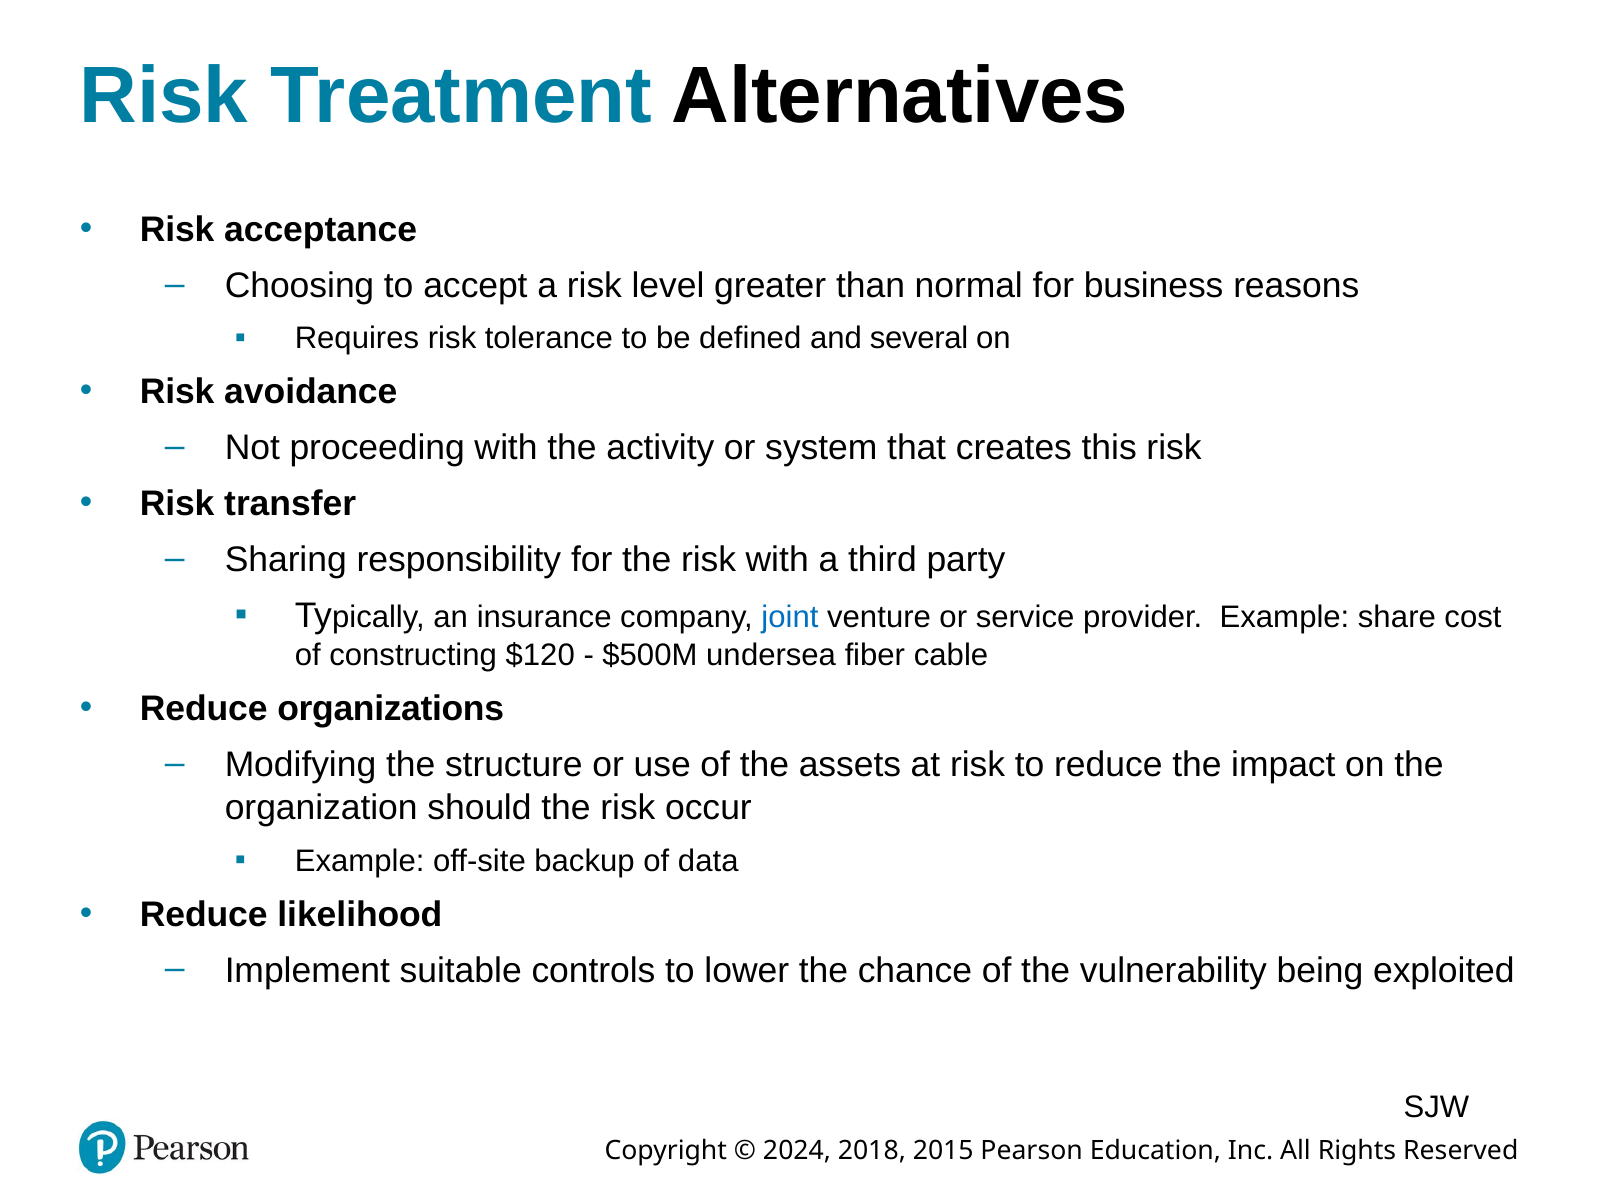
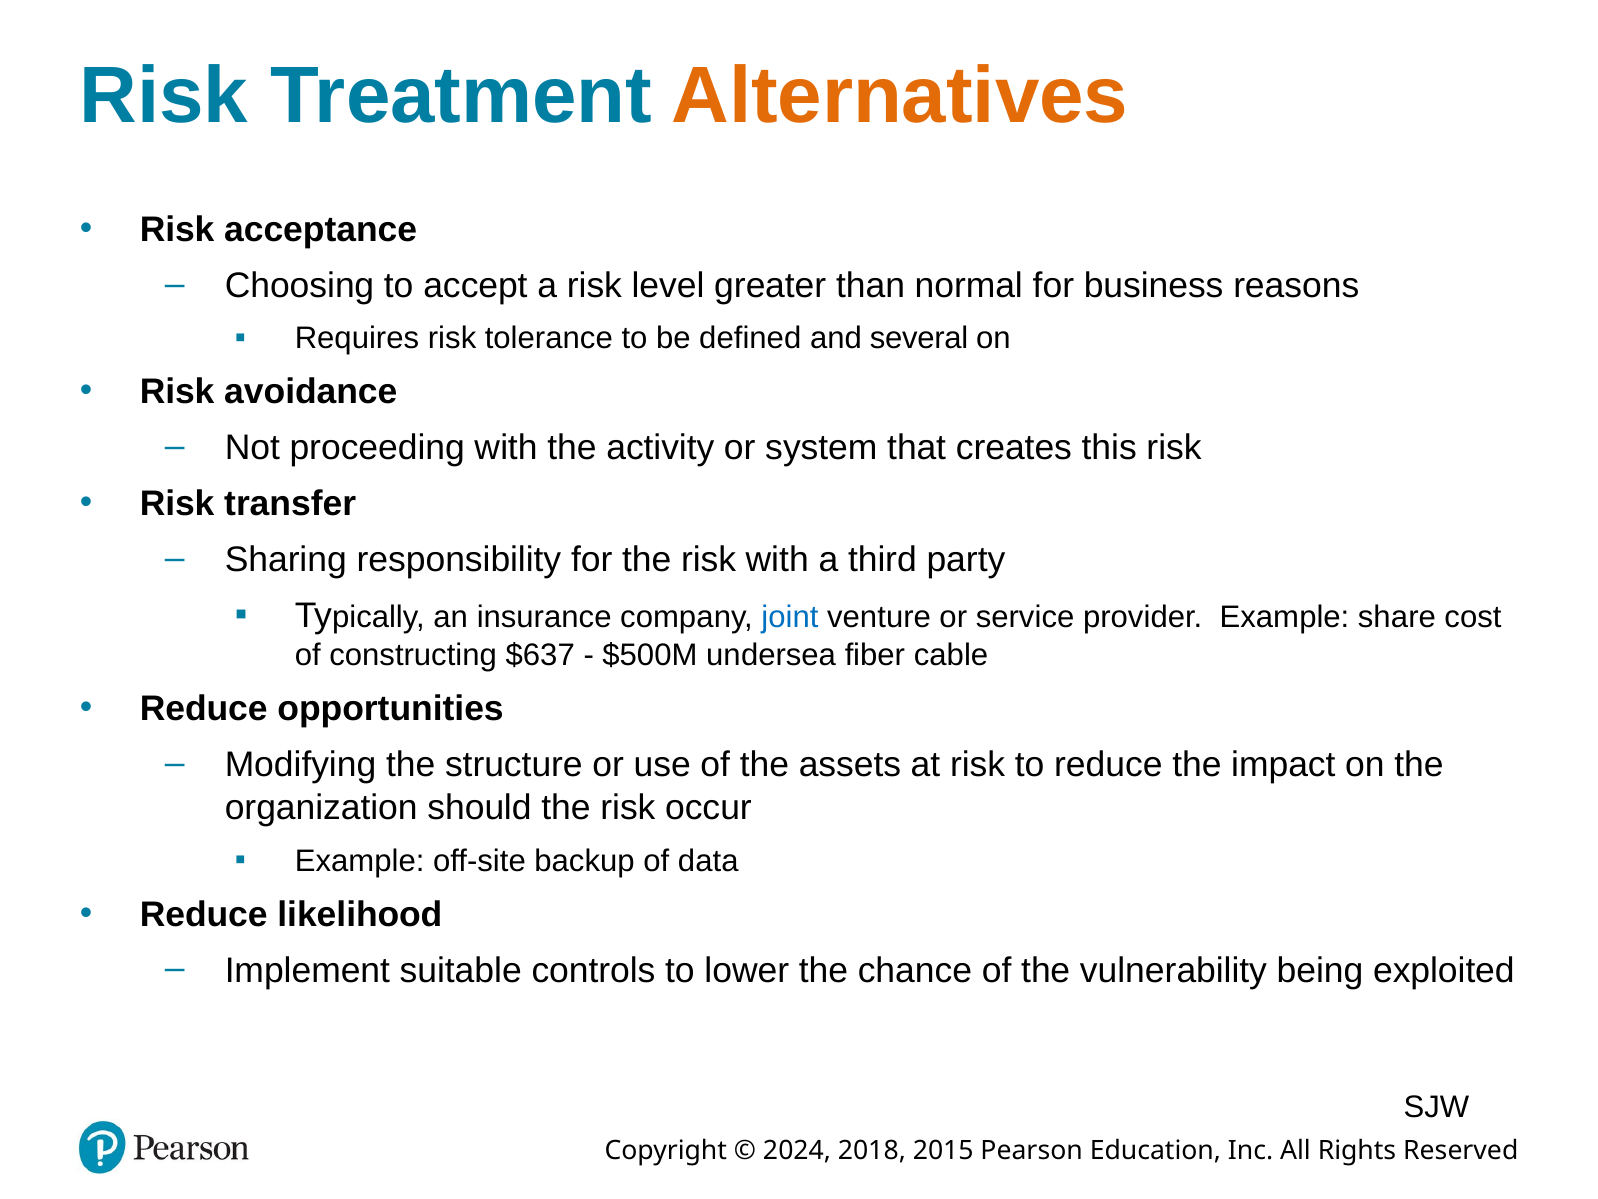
Alternatives colour: black -> orange (900, 96)
$120: $120 -> $637 (540, 655)
organizations: organizations -> opportunities (391, 709)
